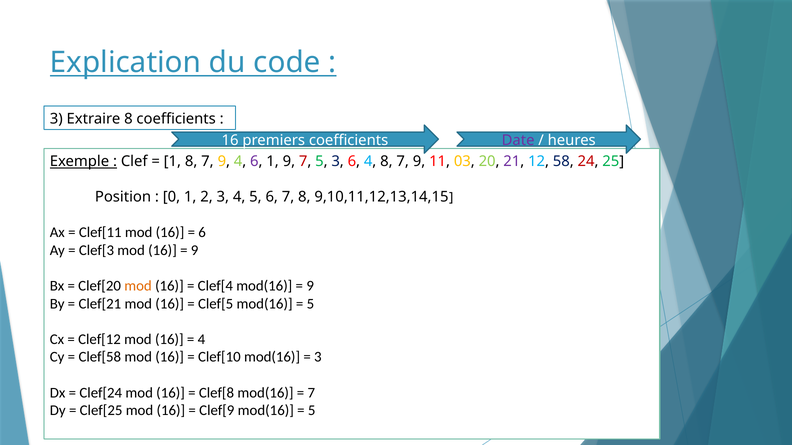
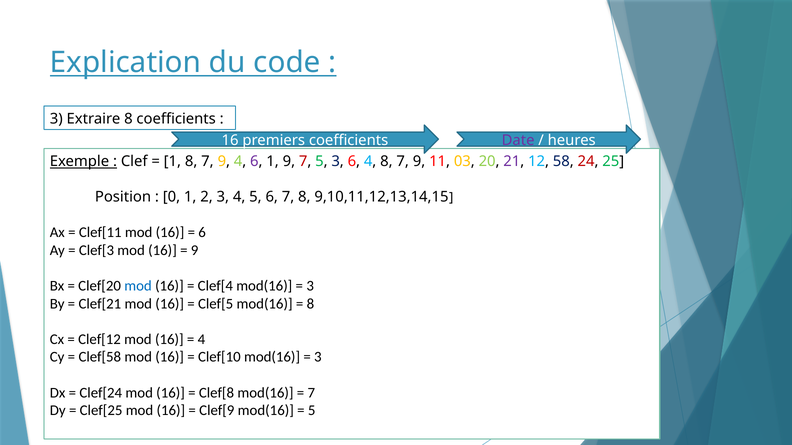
mod colour: orange -> blue (138, 286)
9: 9 -> 3 (310, 286)
5: 5 -> 8 (310, 304)
